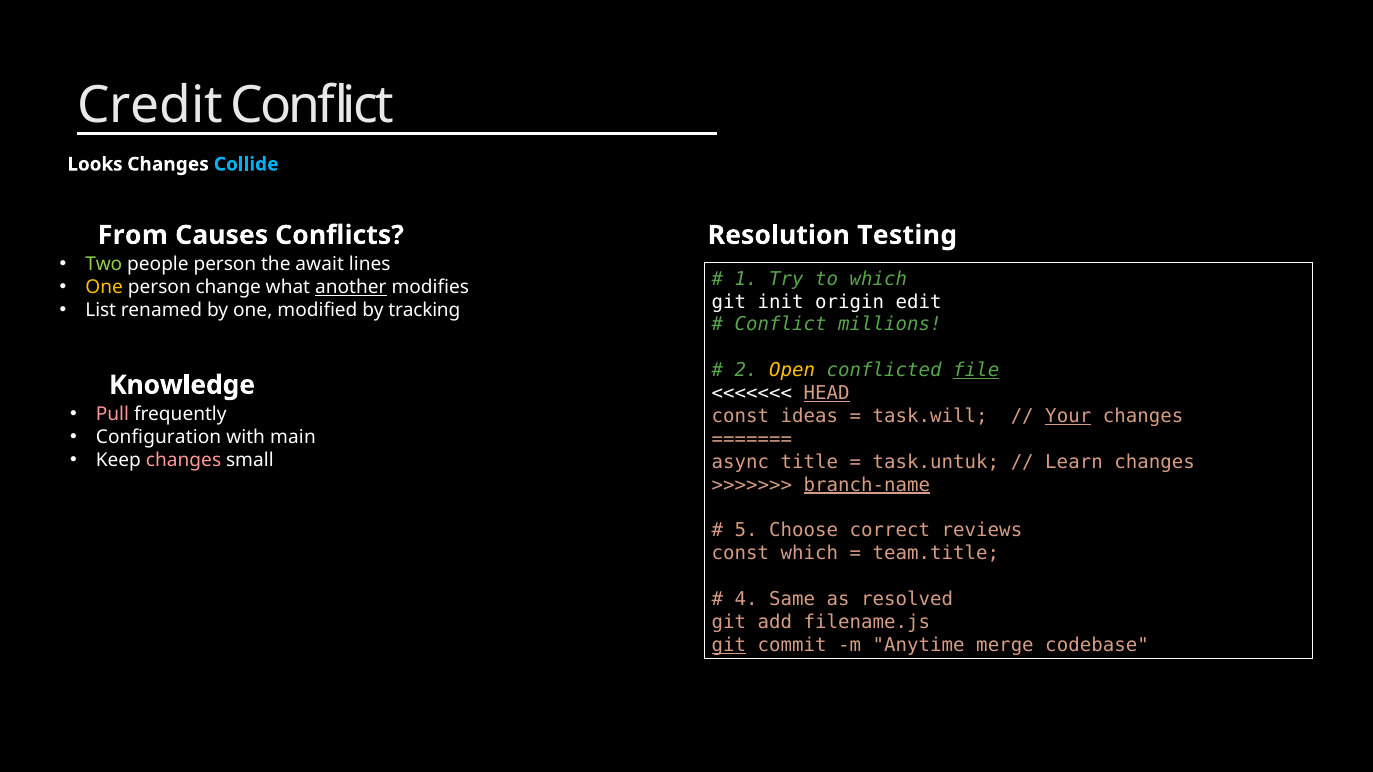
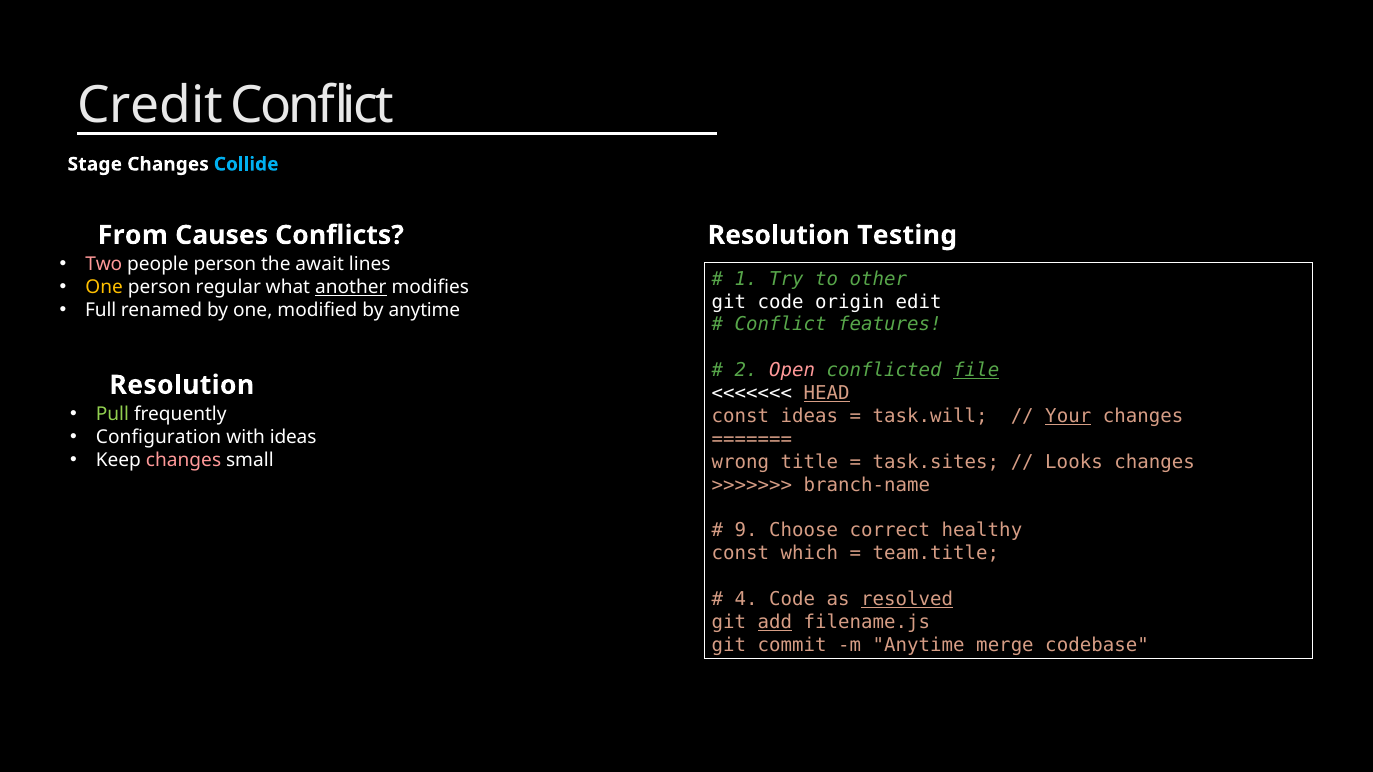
Looks: Looks -> Stage (95, 164)
Two colour: light green -> pink (104, 264)
to which: which -> other (878, 279)
change: change -> regular (228, 287)
git init: init -> code (781, 302)
List: List -> Full (101, 310)
by tracking: tracking -> anytime (424, 310)
millions: millions -> features (890, 325)
Open colour: yellow -> pink (792, 371)
Knowledge: Knowledge -> Resolution (182, 385)
Pull colour: pink -> light green (112, 414)
with main: main -> ideas (293, 437)
async: async -> wrong (740, 462)
task.untuk: task.untuk -> task.sites (936, 462)
Learn: Learn -> Looks (1074, 462)
branch-name underline: present -> none (867, 485)
5: 5 -> 9 (746, 531)
reviews: reviews -> healthy (982, 531)
4 Same: Same -> Code (792, 599)
resolved underline: none -> present (907, 599)
add underline: none -> present (775, 622)
git underline: present -> none (729, 645)
